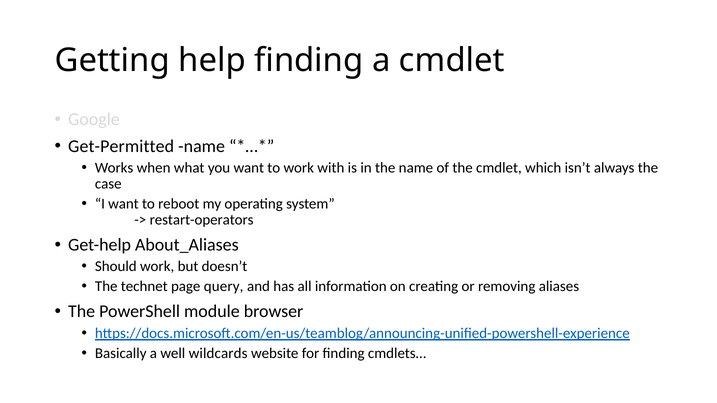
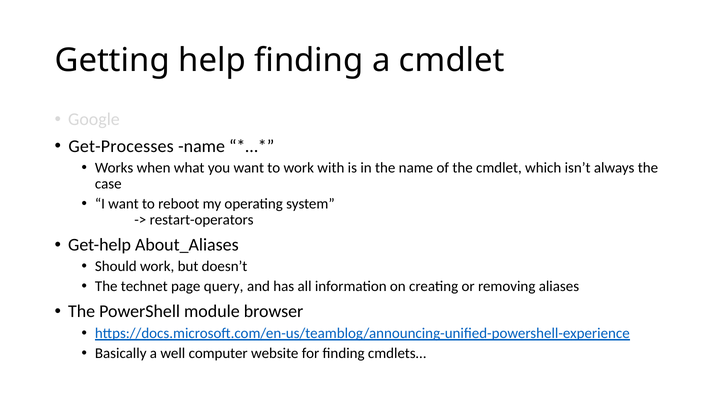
Get-Permitted: Get-Permitted -> Get-Processes (121, 146)
wildcards: wildcards -> computer (218, 353)
